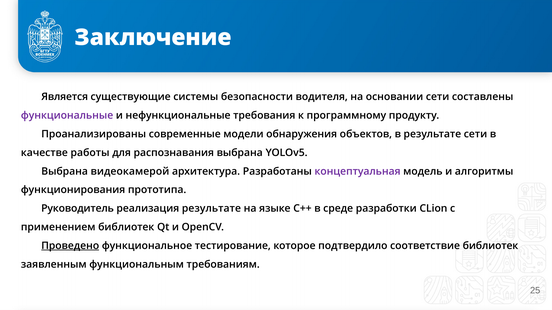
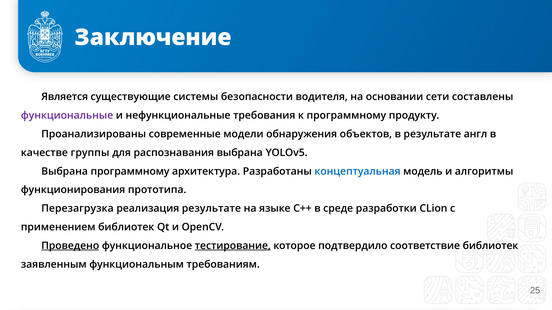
результате сети: сети -> англ (476, 134)
работы: работы -> группы (90, 153)
Выбрана видеокамерой: видеокамерой -> программному (130, 172)
концептуальная colour: purple -> blue (358, 172)
Руководитель: Руководитель -> Перезагрузка (77, 209)
тестирование underline: none -> present (233, 246)
